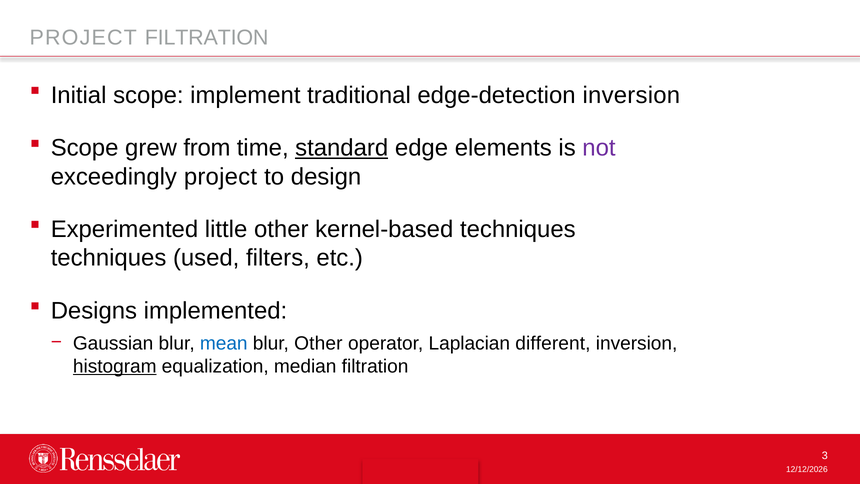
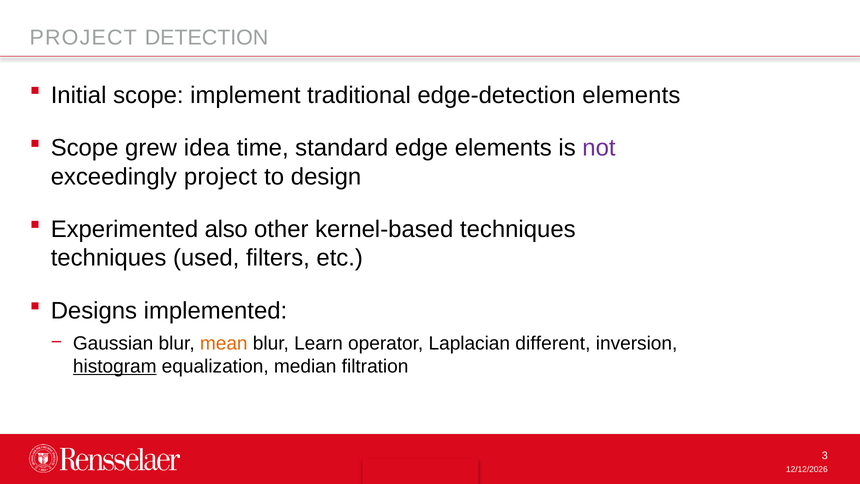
PROJECT FILTRATION: FILTRATION -> DETECTION (207, 38)
edge-detection inversion: inversion -> elements (631, 95)
from: from -> idea (207, 148)
standard underline: present -> none (342, 148)
little: little -> also (226, 229)
mean colour: blue -> orange (224, 343)
blur Other: Other -> Learn (318, 343)
